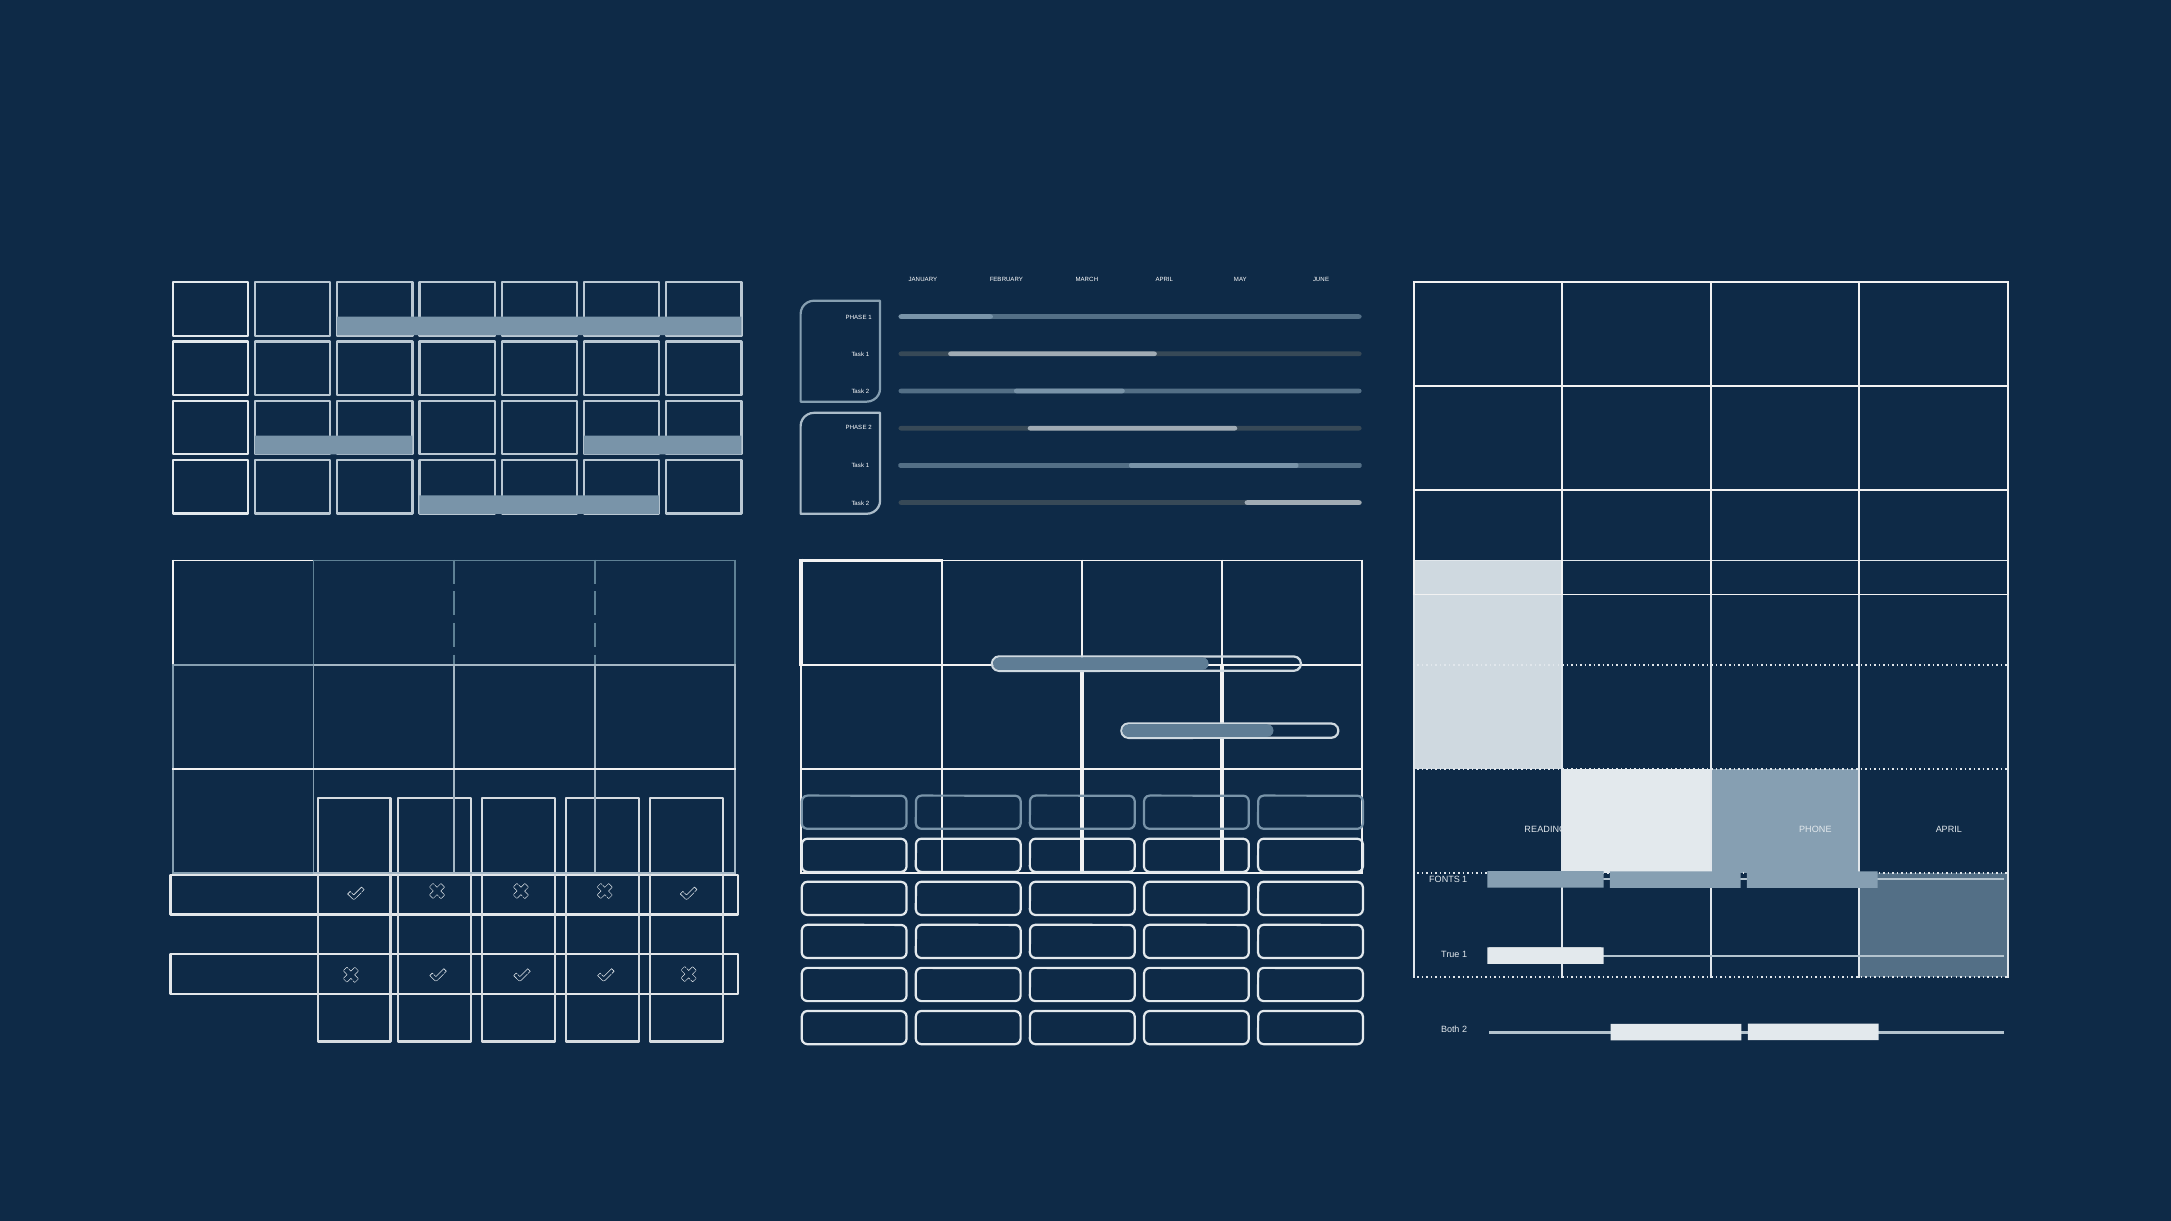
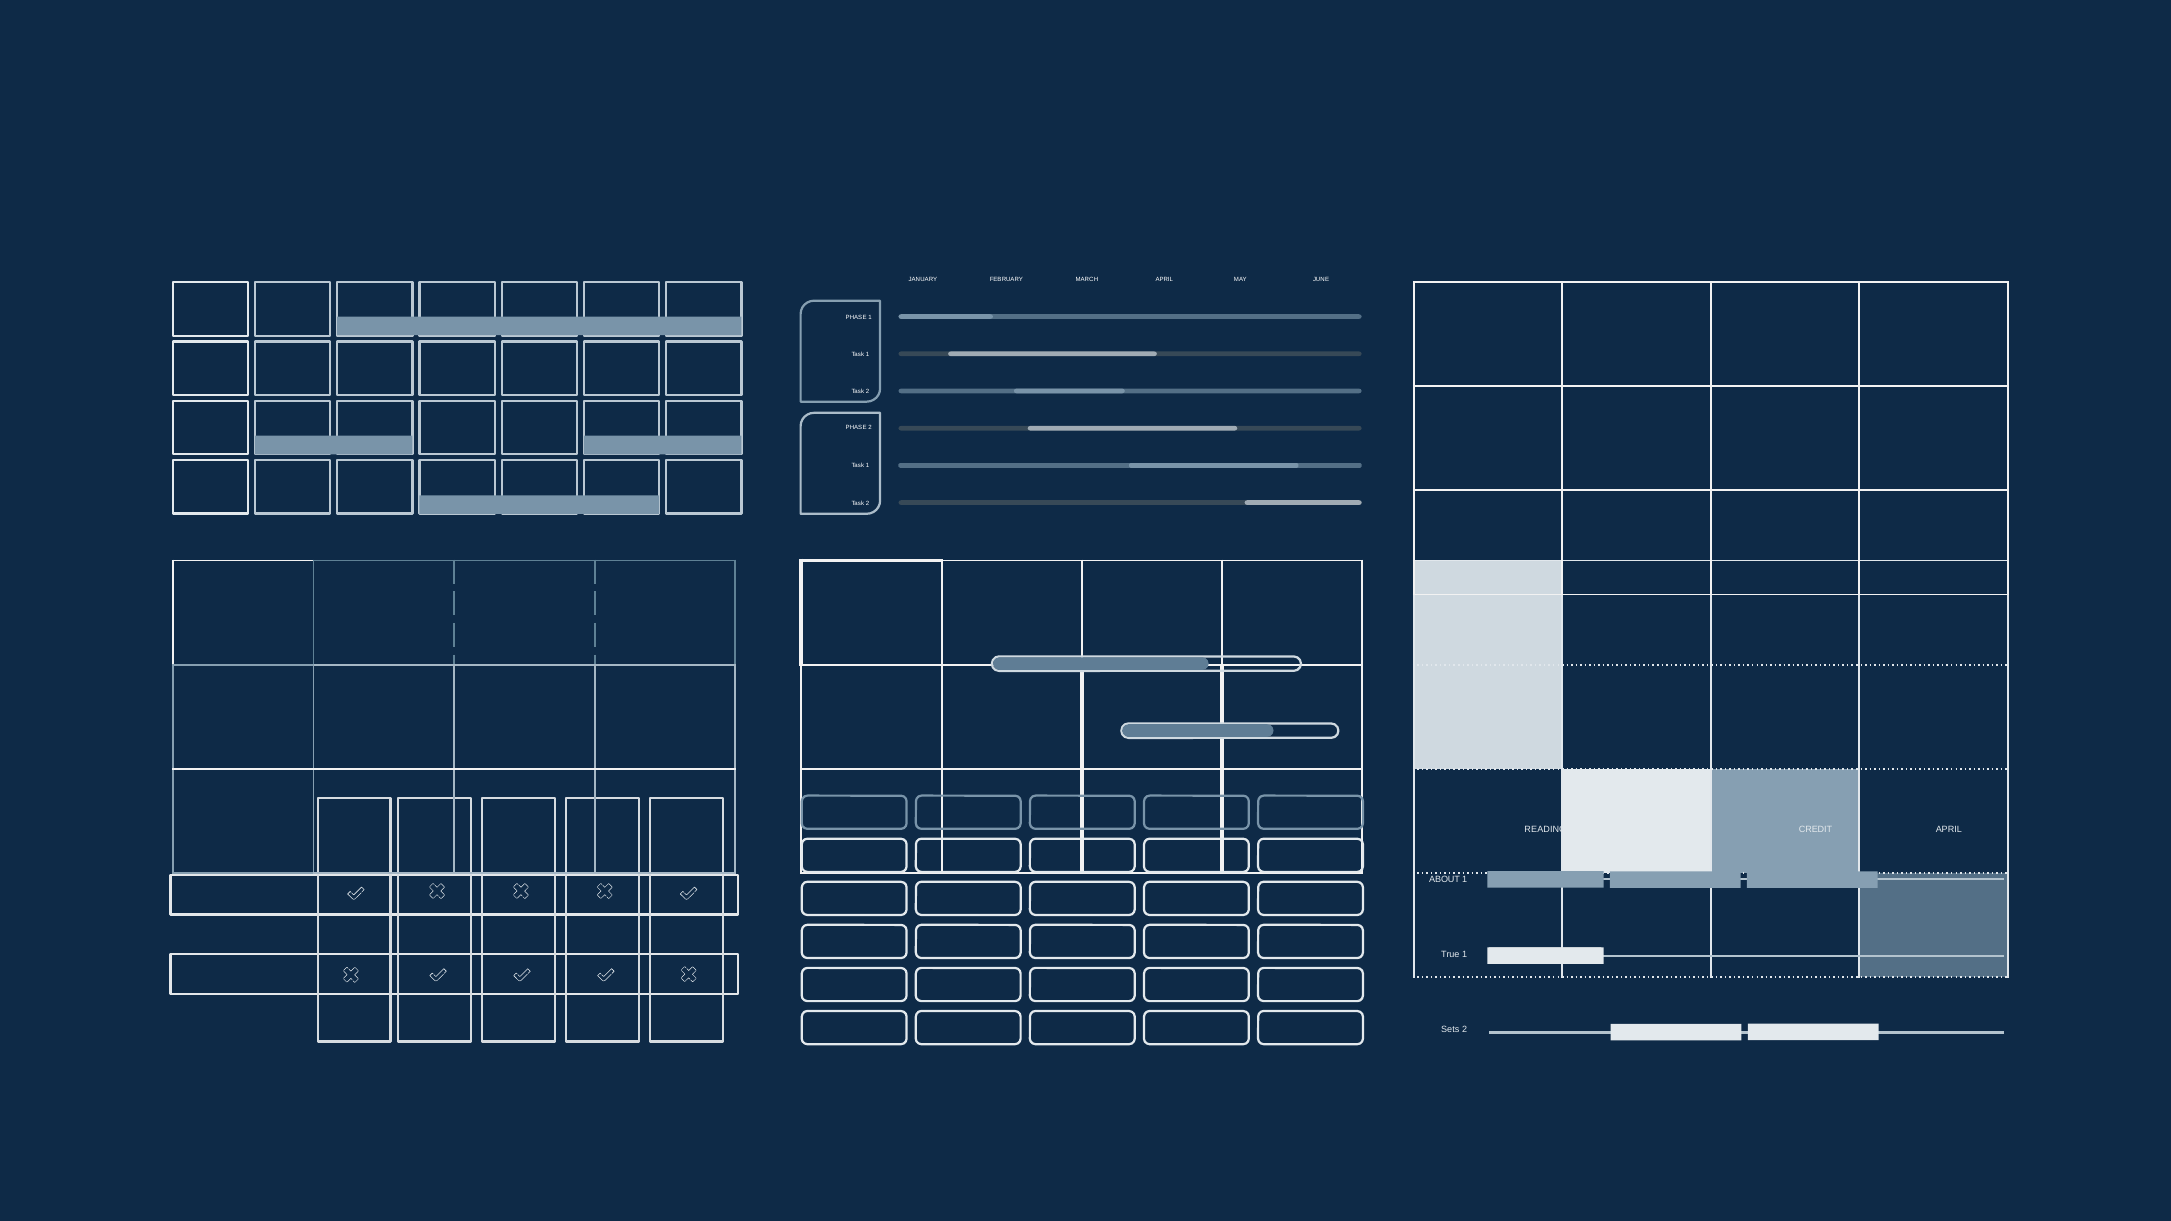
PHONE: PHONE -> CREDIT (1815, 830)
FONTS: FONTS -> ABOUT (1445, 880)
Both: Both -> Sets (1450, 1030)
